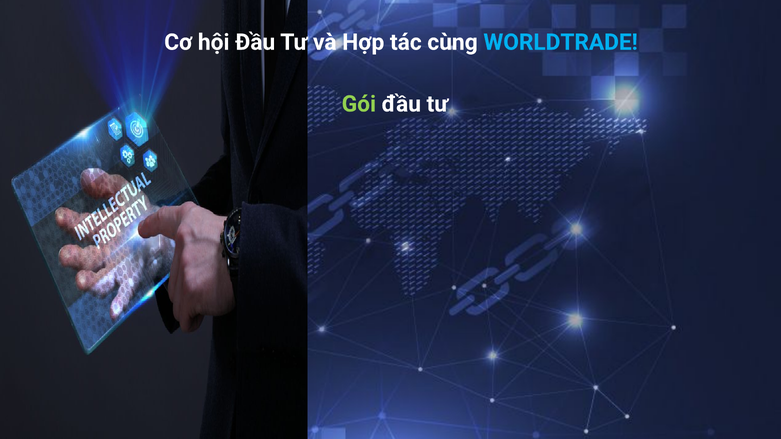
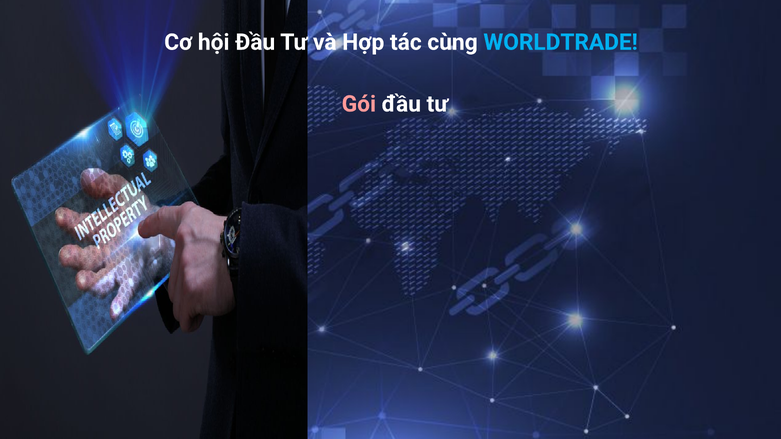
Gói colour: light green -> pink (359, 104)
